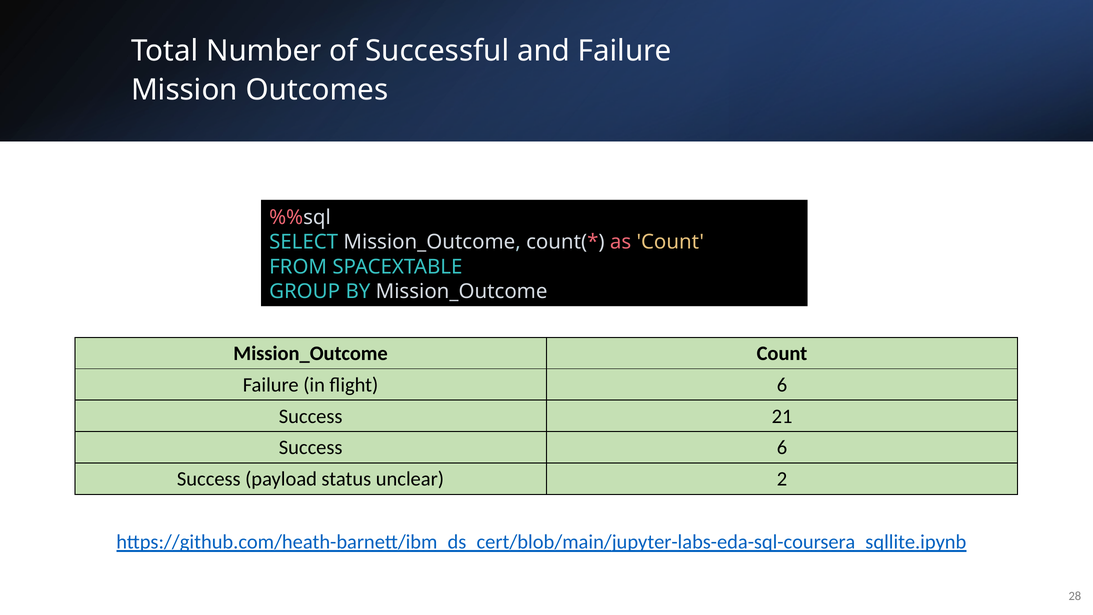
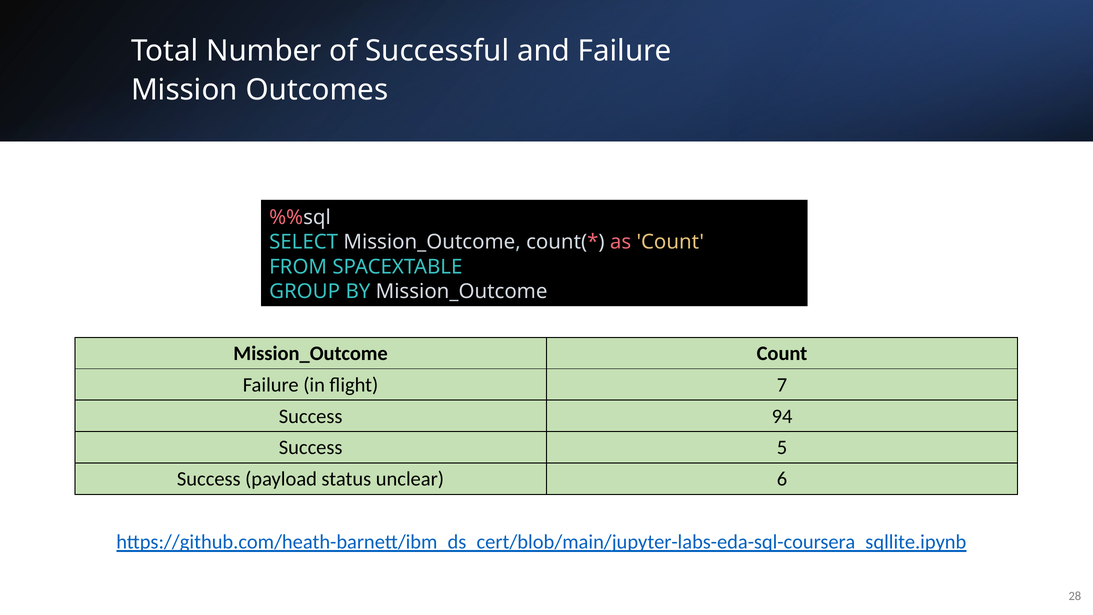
flight 6: 6 -> 7 (782, 385)
21: 21 -> 94 (782, 416)
Success 6: 6 -> 5 (782, 448)
2: 2 -> 6 (782, 479)
